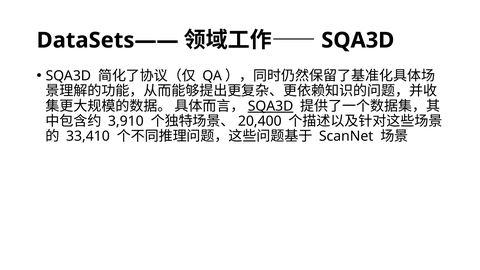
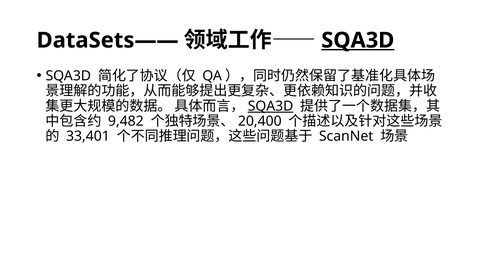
SQA3D underline: none -> present (358, 40)
3,910: 3,910 -> 9,482 (126, 121)
33,410: 33,410 -> 33,401 (88, 136)
